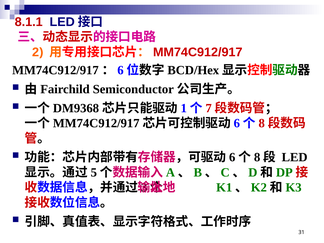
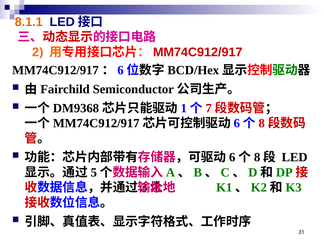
8.1.1 colour: red -> orange (29, 22)
